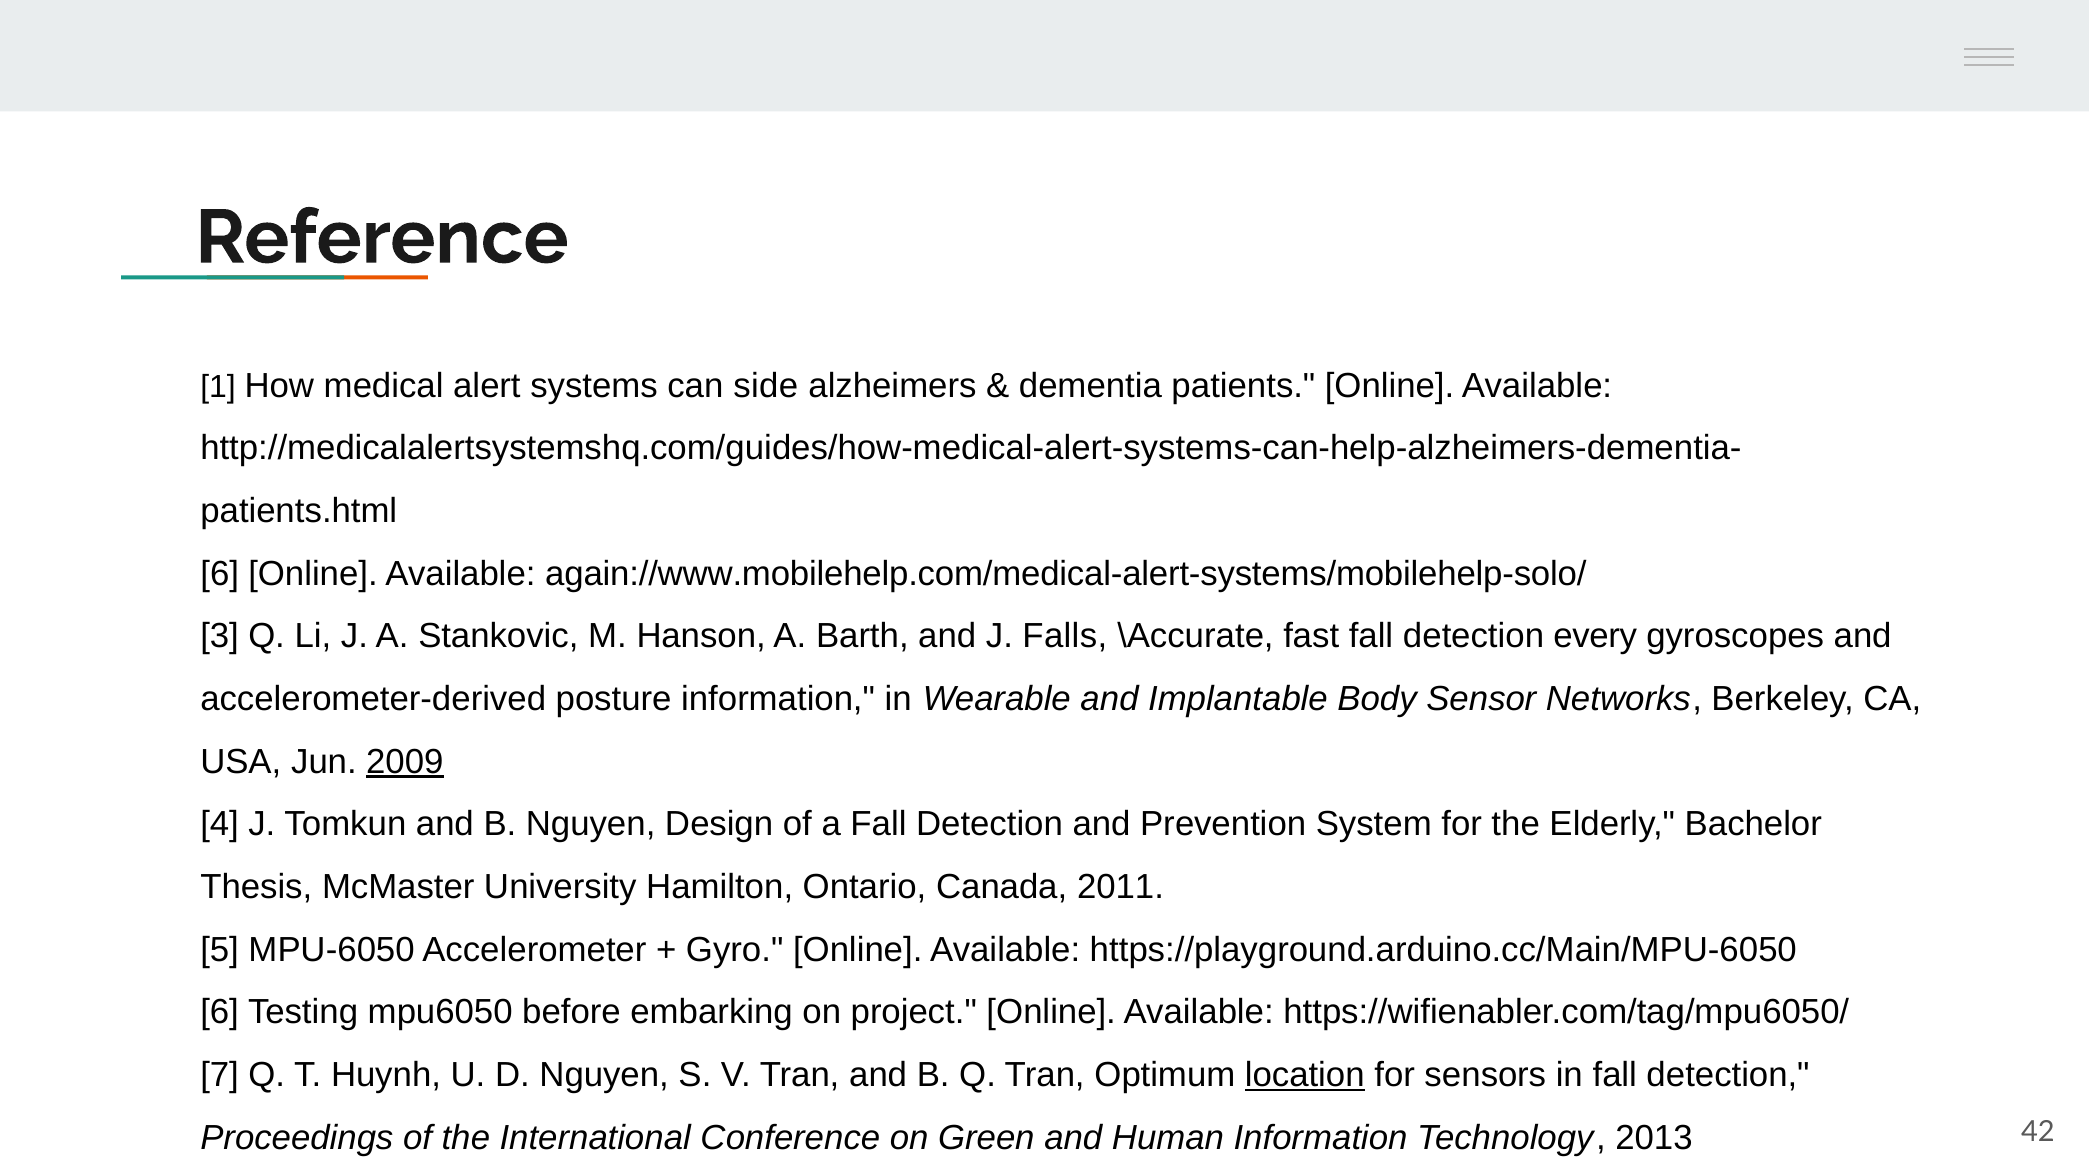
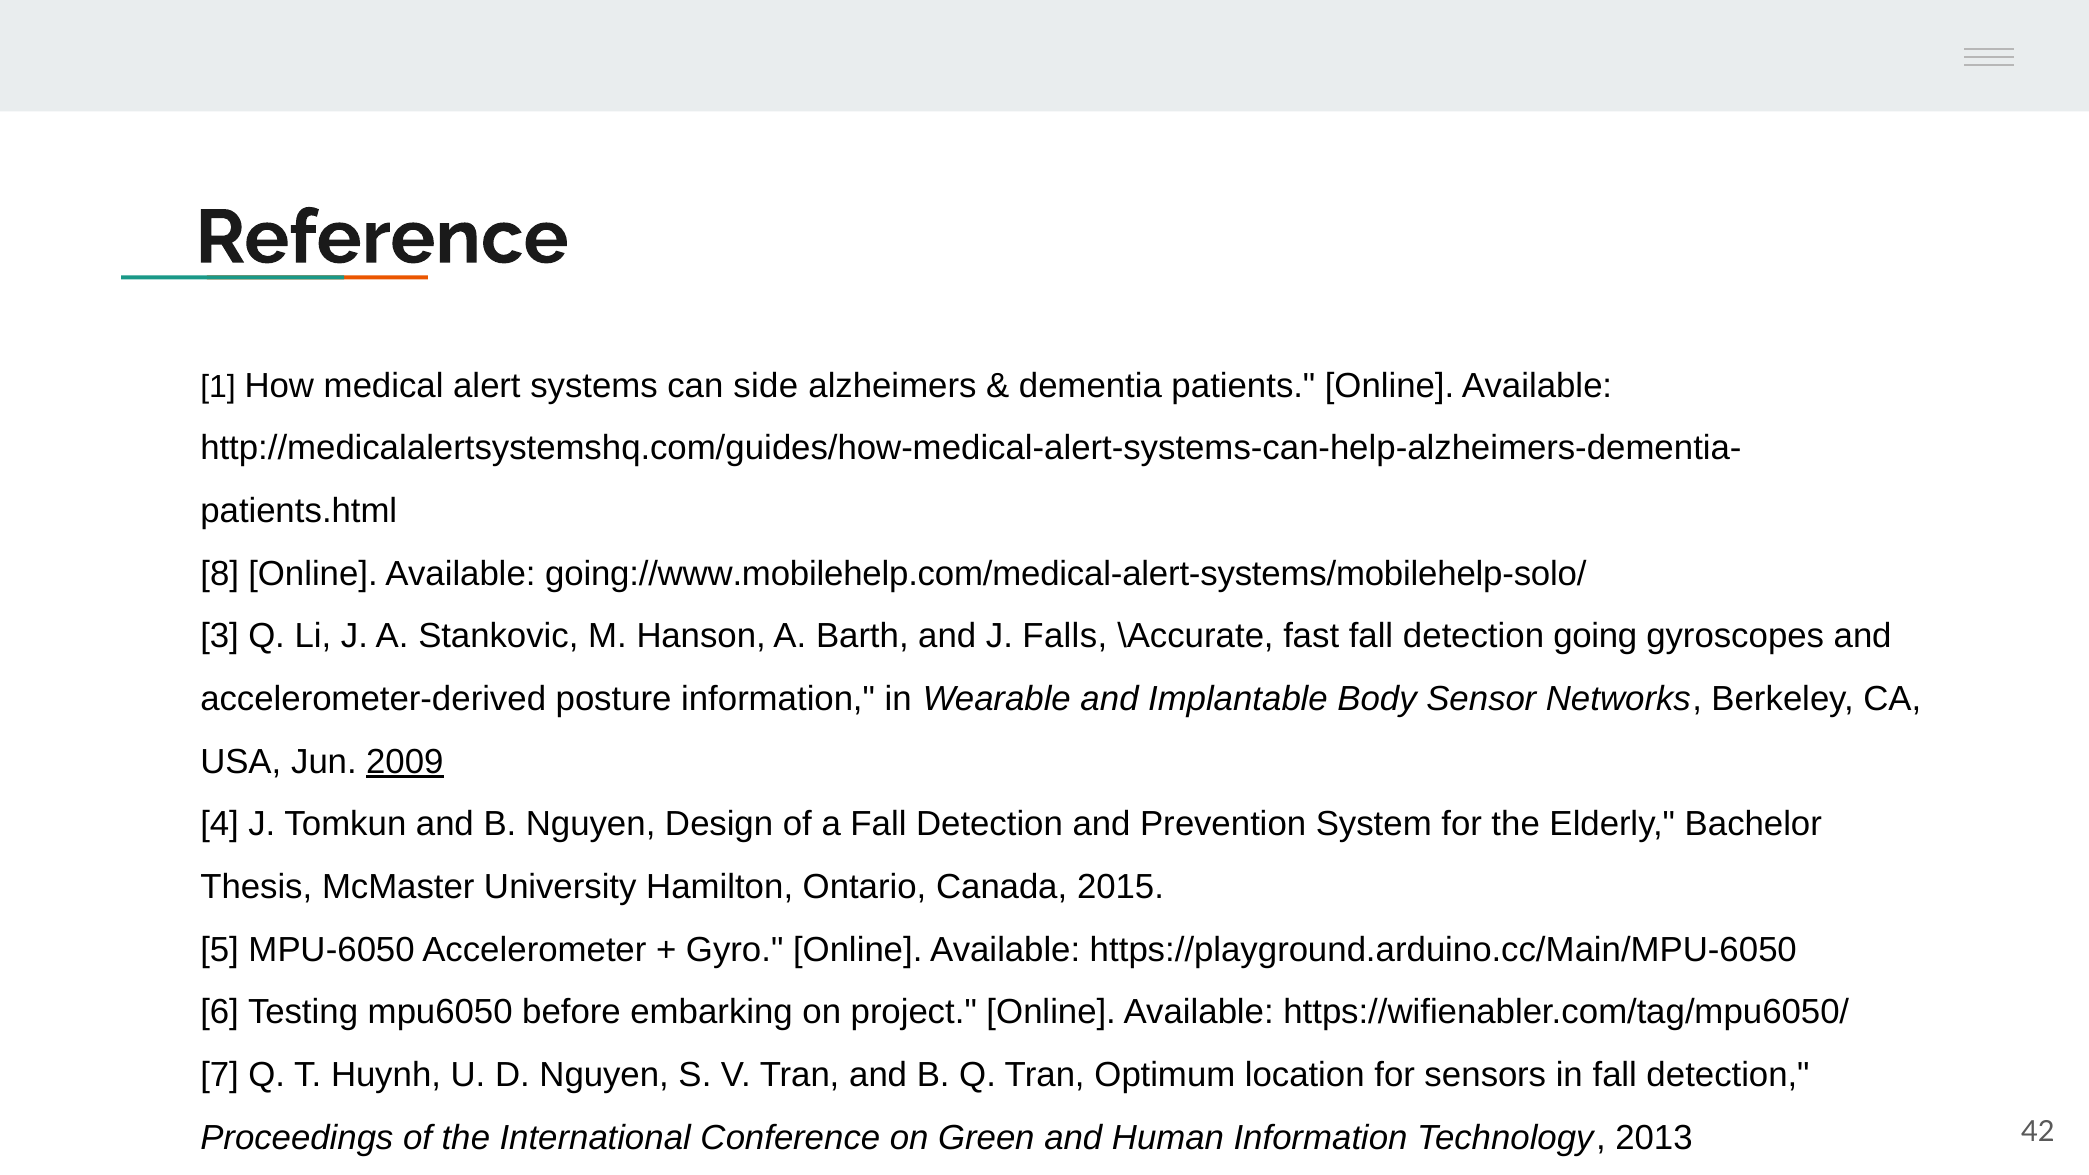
6: 6 -> 8 (220, 574)
again://www.mobilehelp.com/medical-alert-systems/mobilehelp-solo/: again://www.mobilehelp.com/medical-alert-systems/mobilehelp-solo/ -> going://www.mobilehelp.com/medical-alert-systems/mobilehelp-solo/ (1066, 574)
every: every -> going (1595, 636)
2011: 2011 -> 2015 (1121, 887)
location underline: present -> none (1305, 1075)
